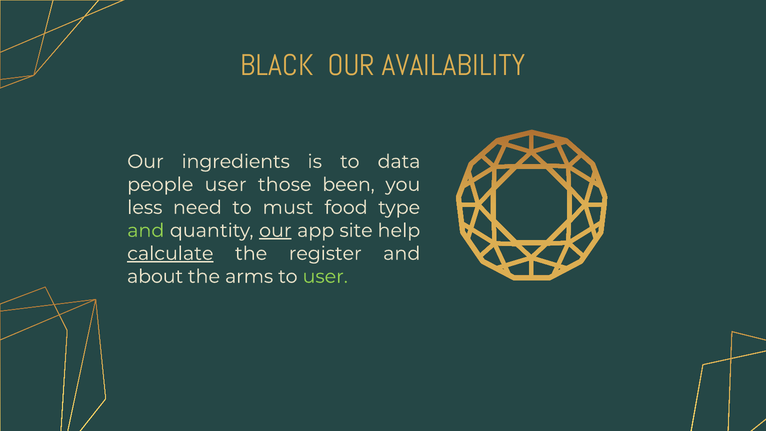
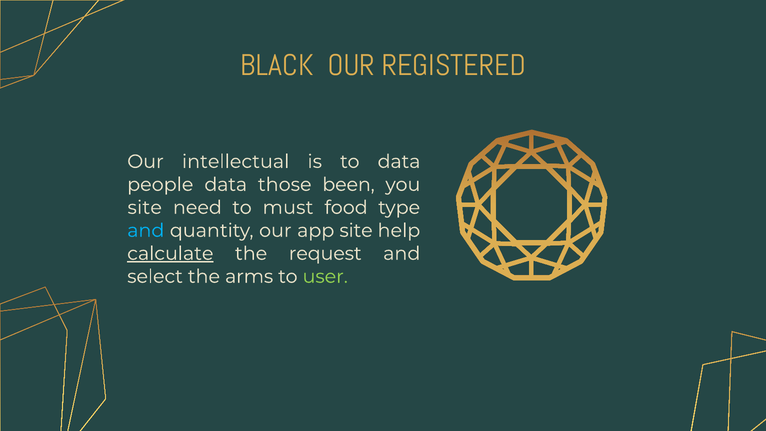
AVAILABILITY: AVAILABILITY -> REGISTERED (454, 65)
ingredients: ingredients -> intellectual (236, 162)
people user: user -> data (226, 185)
less: less -> site (145, 207)
and colour: light green -> light blue (146, 230)
our underline: present -> none (275, 230)
register: register -> request (325, 253)
about: about -> select (155, 276)
